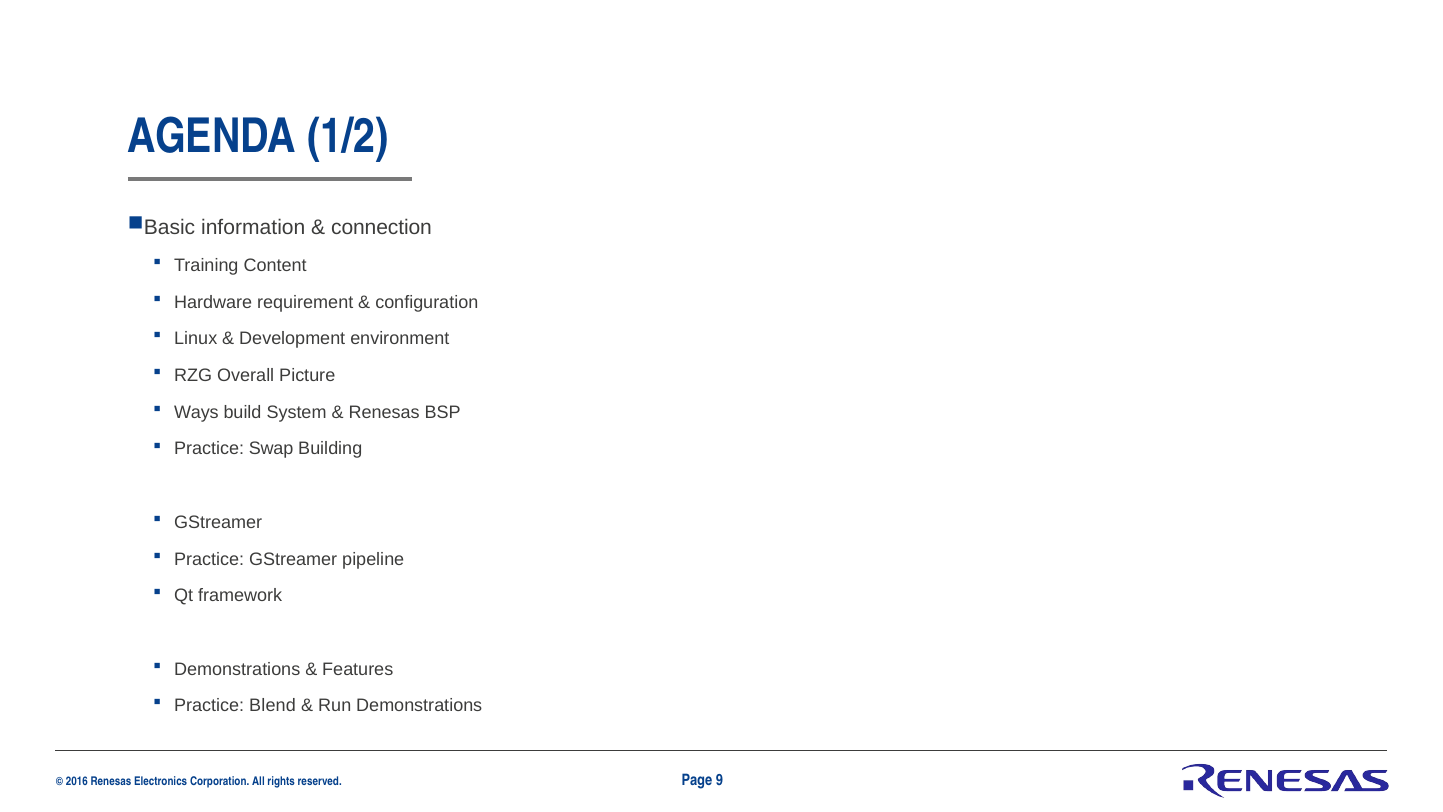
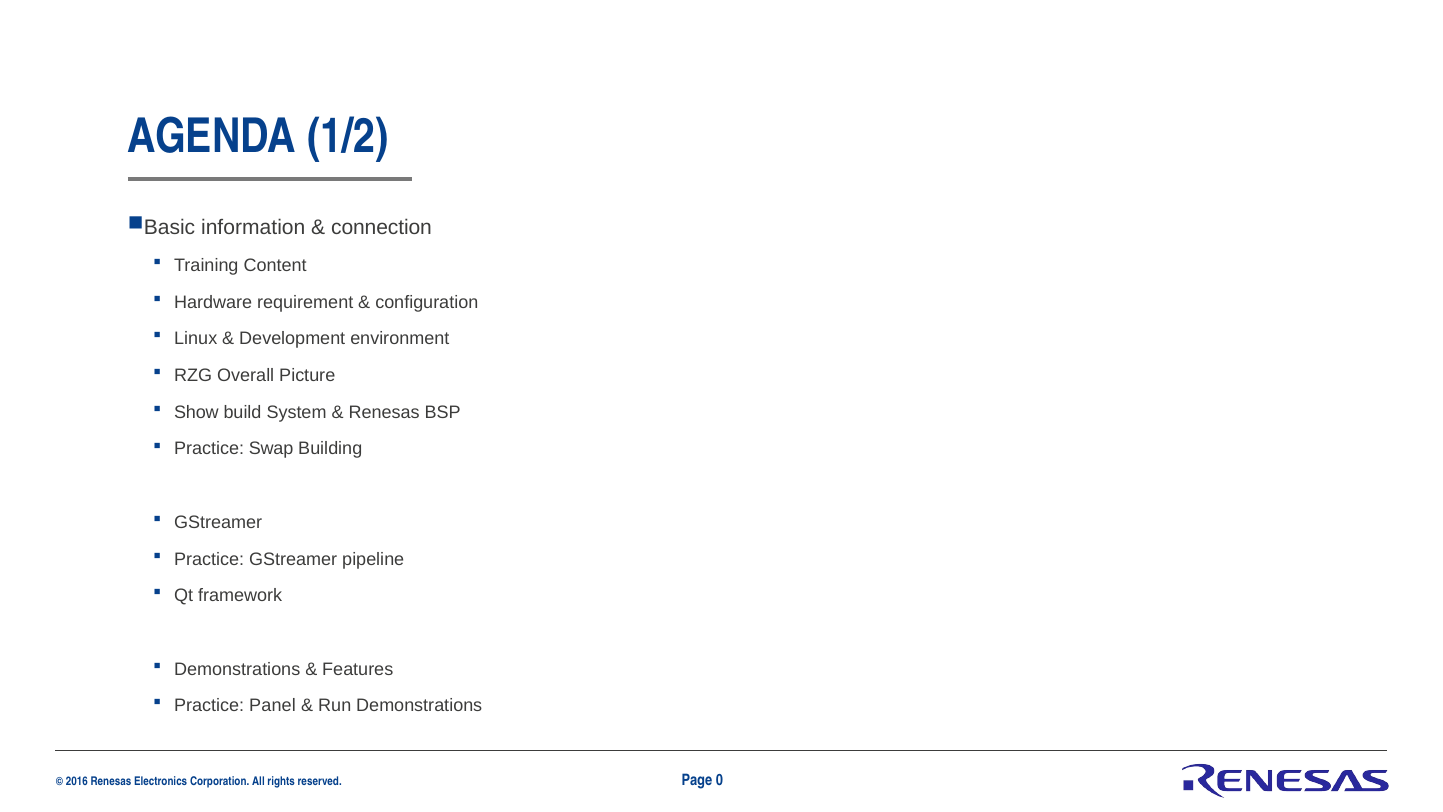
Ways: Ways -> Show (196, 412)
Blend: Blend -> Panel (273, 706)
9: 9 -> 0 (720, 780)
